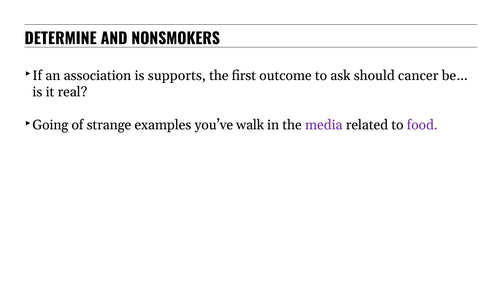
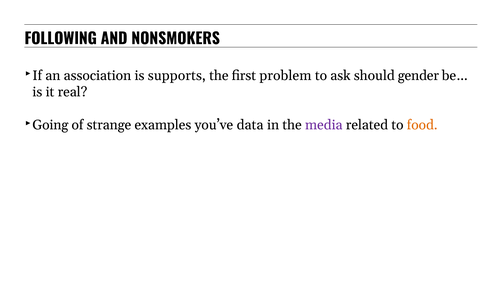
DETERMINE: DETERMINE -> FOLLOWING (61, 39)
outcome: outcome -> problem (285, 76)
cancer: cancer -> gender (418, 76)
walk: walk -> data (250, 125)
food colour: purple -> orange (422, 125)
